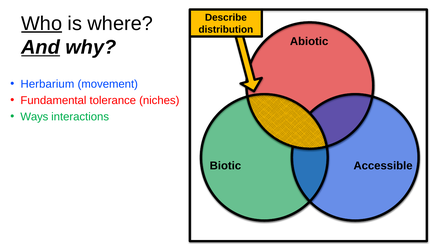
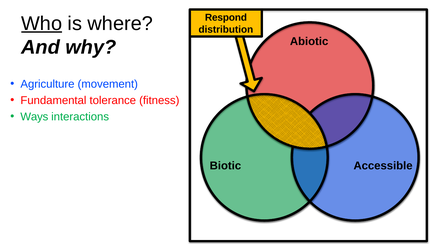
Describe: Describe -> Respond (226, 18)
And underline: present -> none (41, 47)
Herbarium: Herbarium -> Agriculture (47, 84)
niches: niches -> fitness (159, 101)
